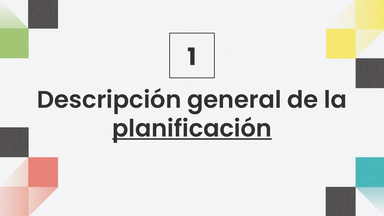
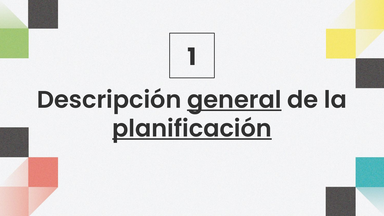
general underline: none -> present (234, 100)
